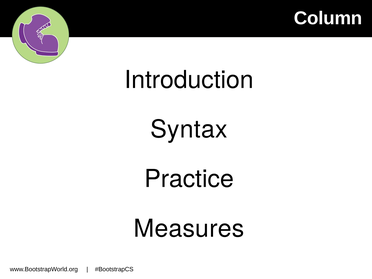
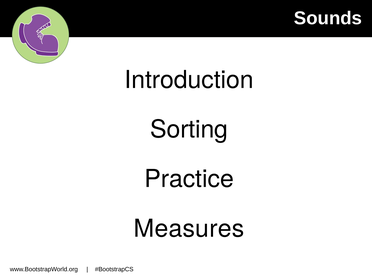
Column: Column -> Sounds (328, 18)
Syntax: Syntax -> Sorting (189, 129)
